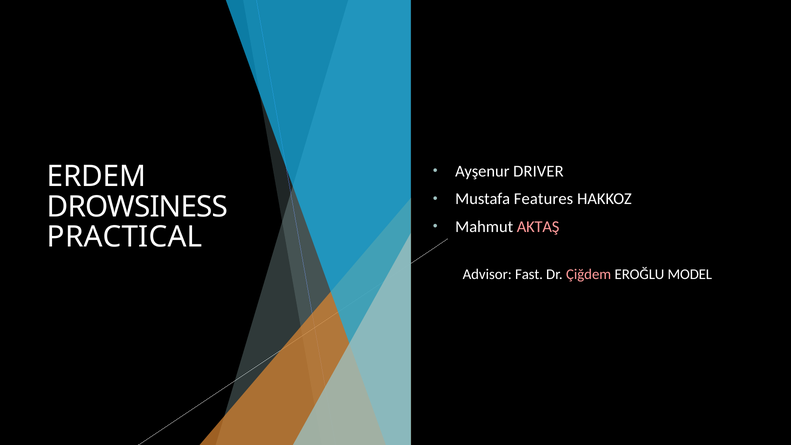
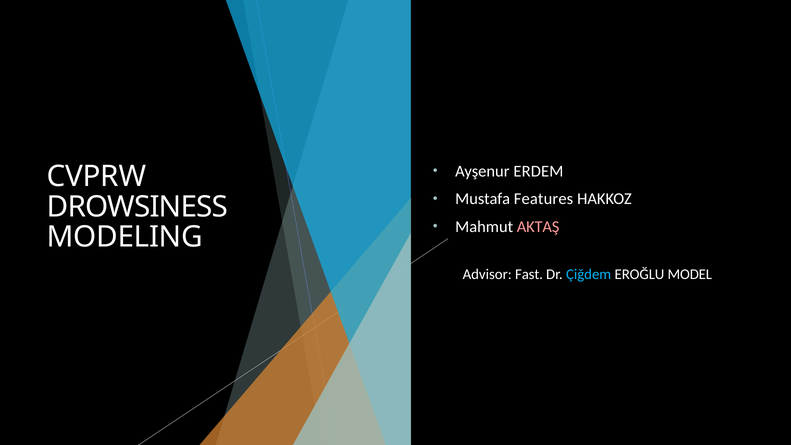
DRIVER: DRIVER -> ERDEM (538, 171)
ERDEM: ERDEM -> CVPRW (96, 176)
PRACTICAL: PRACTICAL -> MODELING (125, 237)
Çiğdem colour: pink -> light blue (589, 274)
